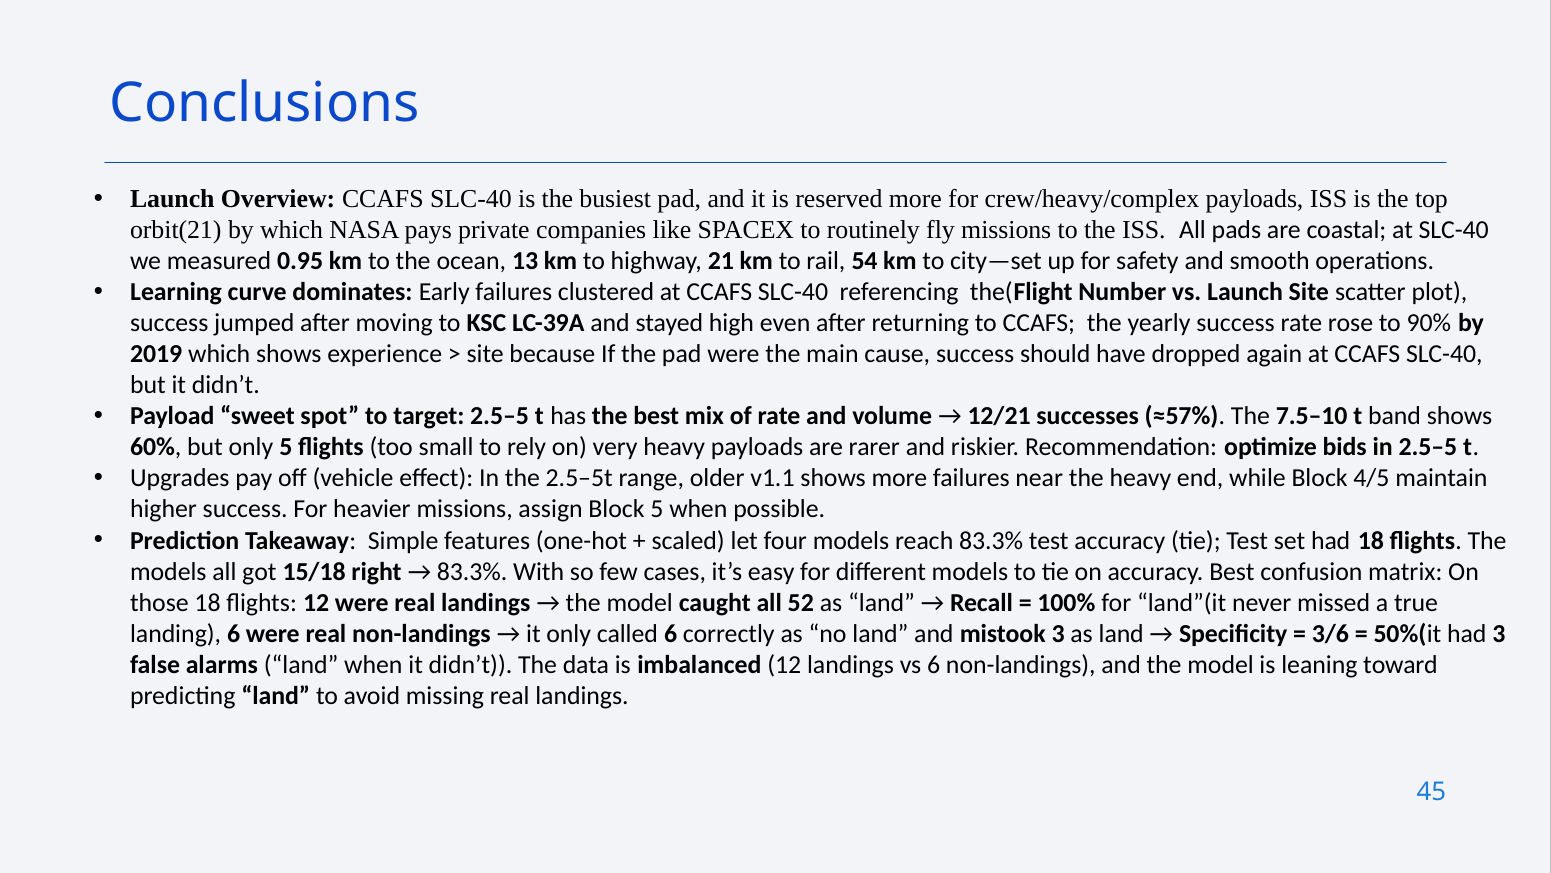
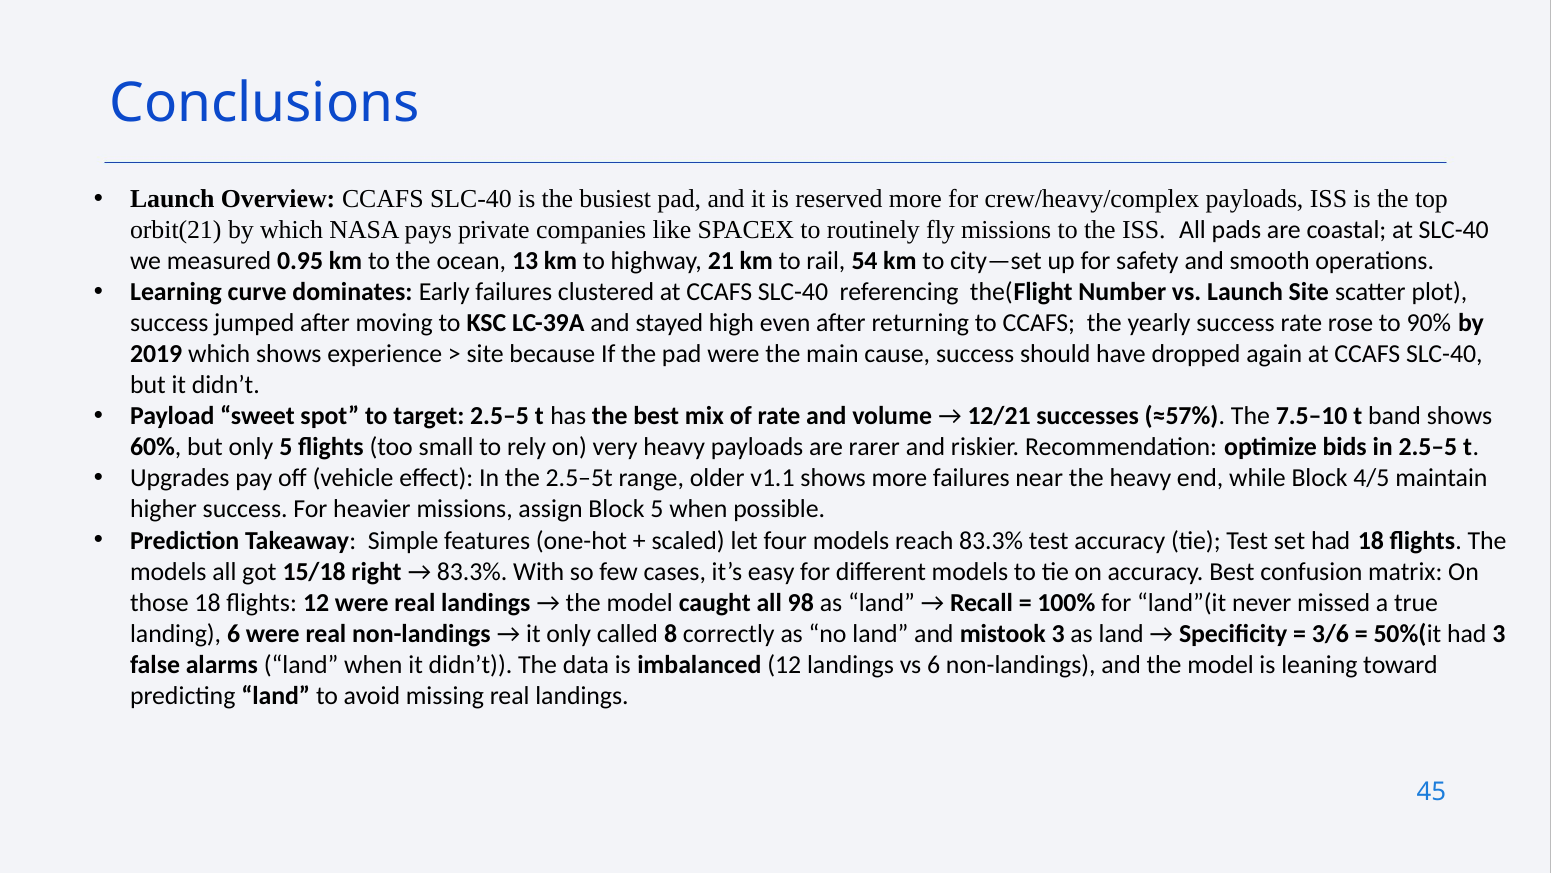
52: 52 -> 98 (801, 602)
called 6: 6 -> 8 (671, 633)
